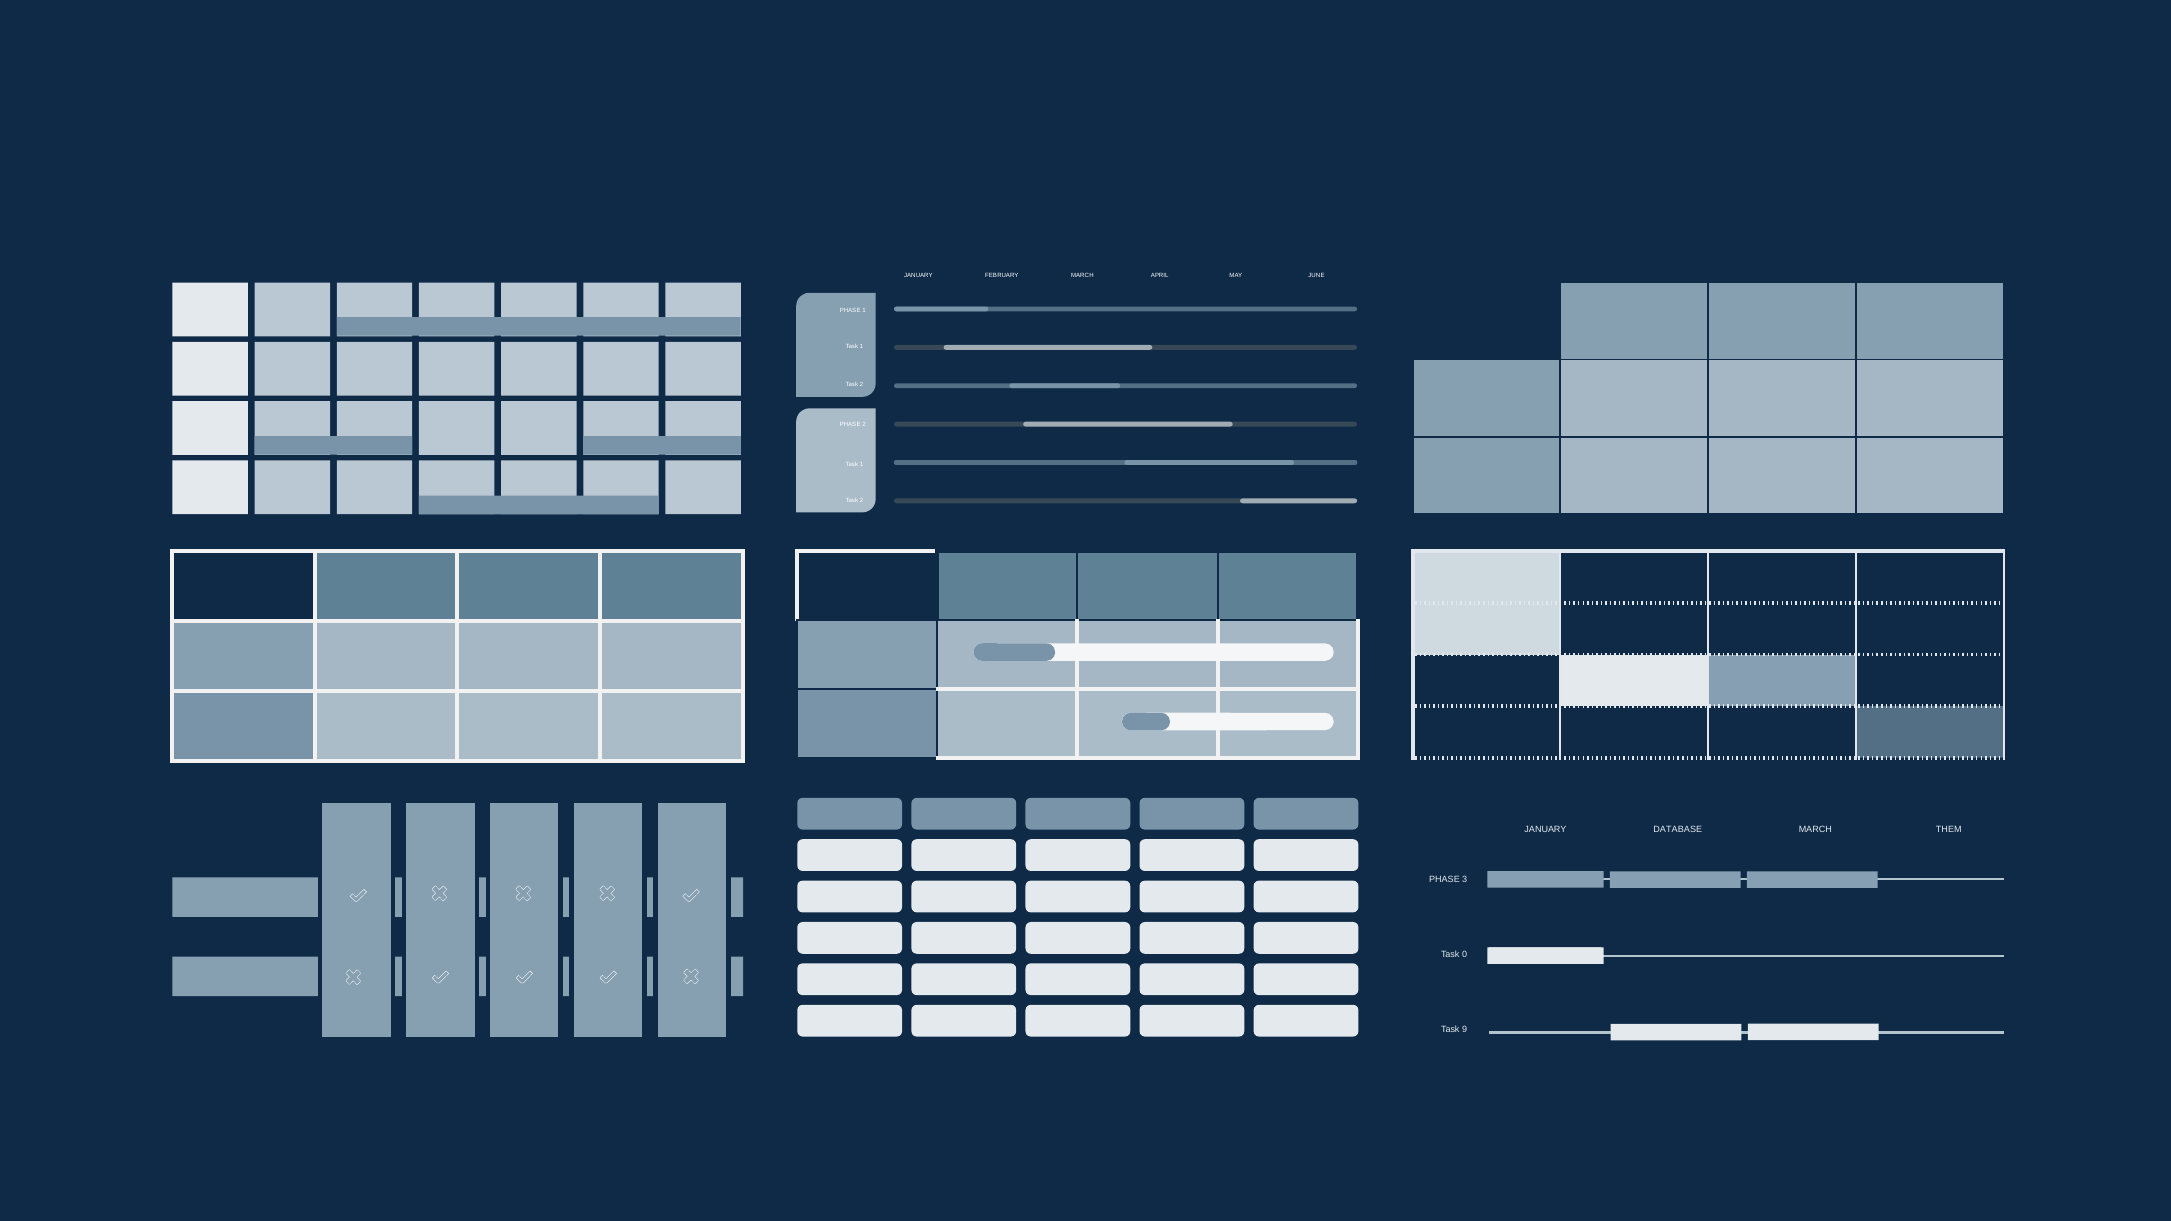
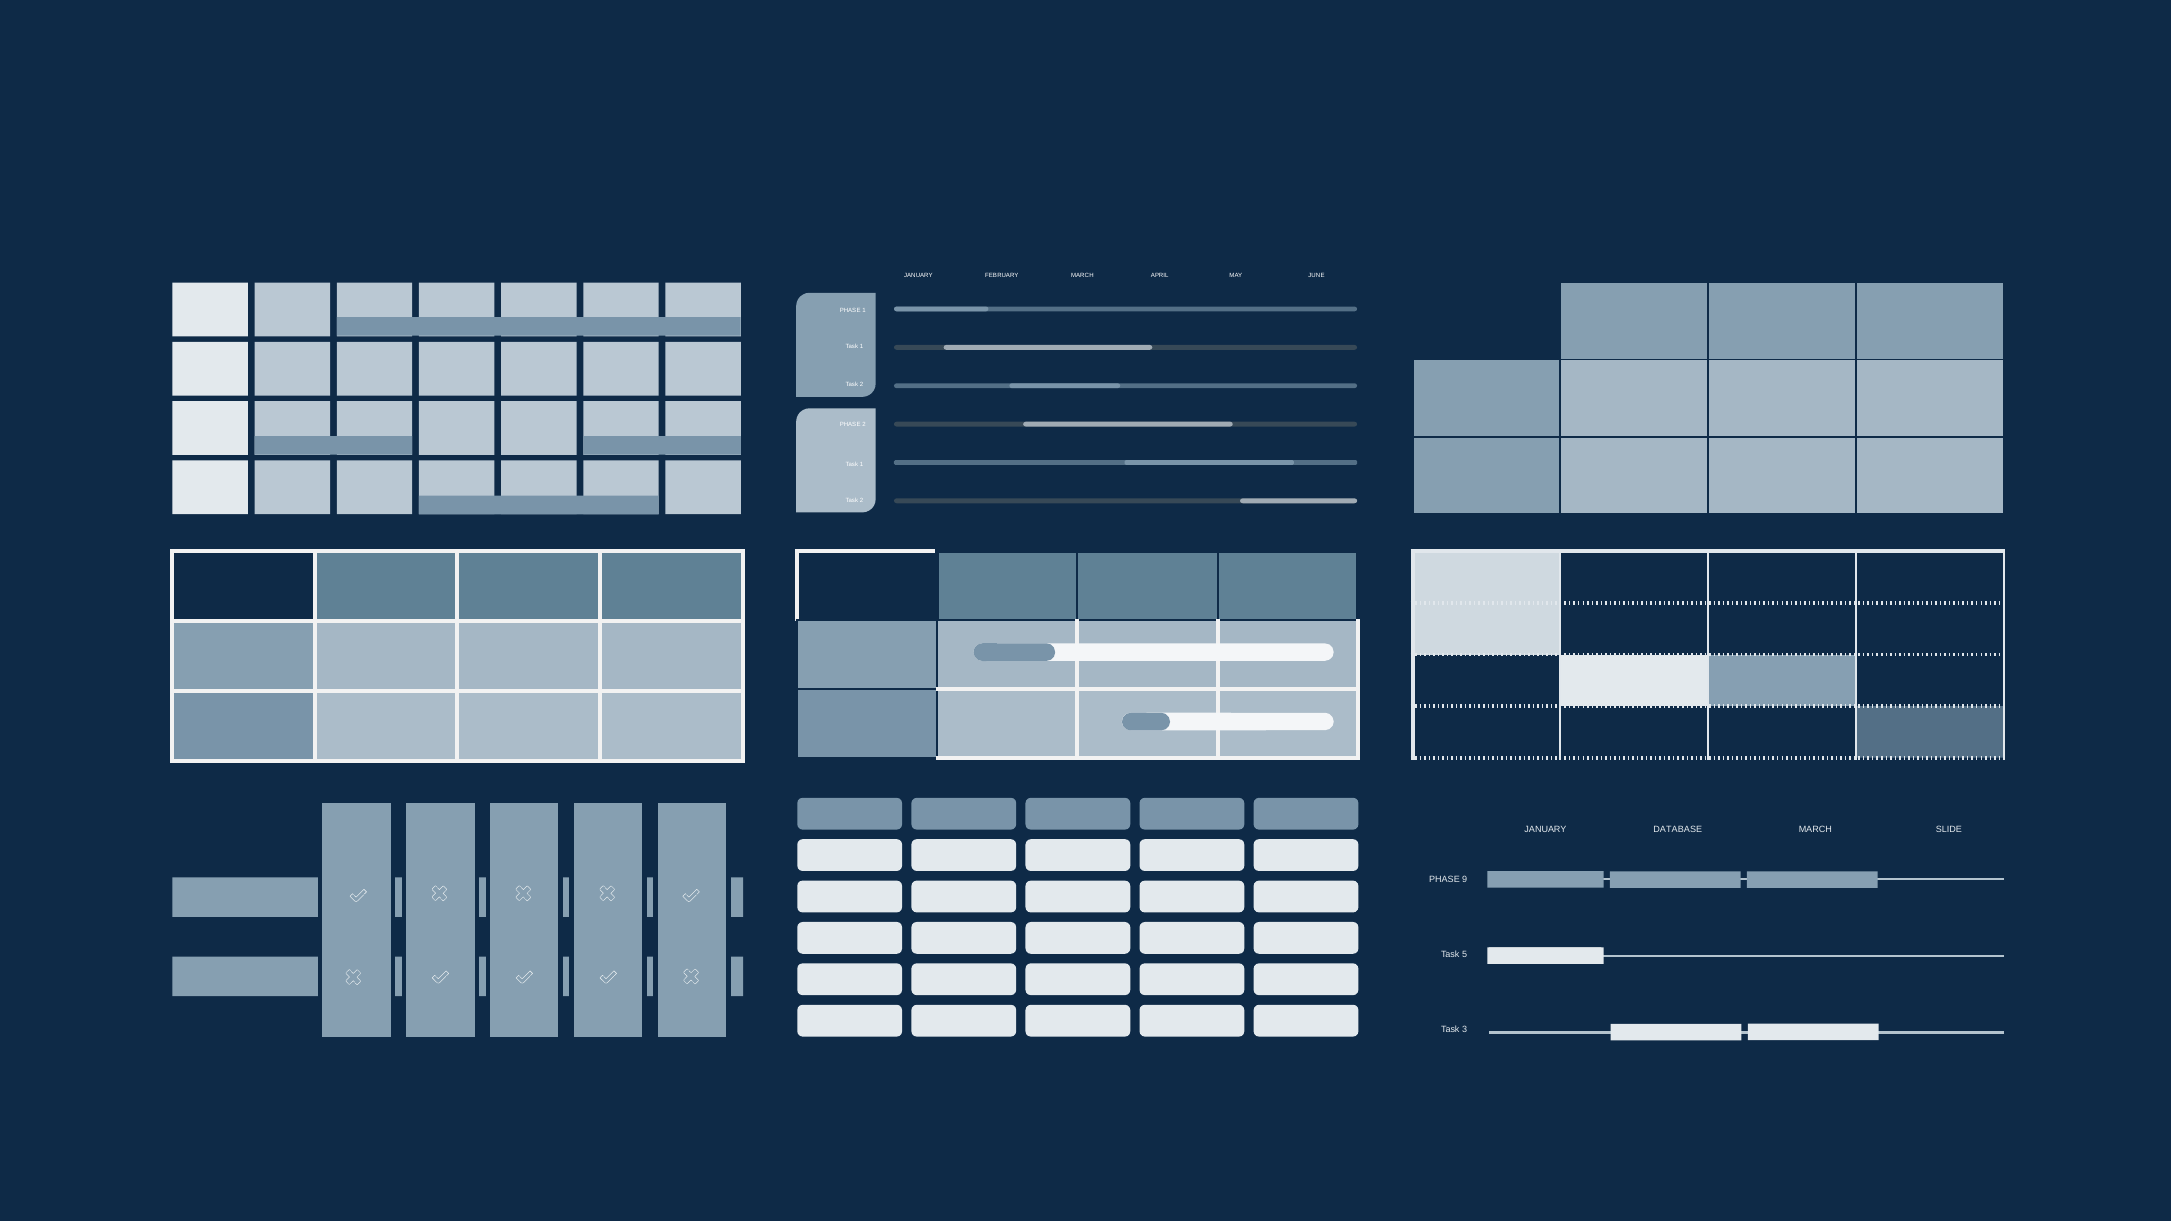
THEM: THEM -> SLIDE (1949, 830)
3: 3 -> 9 (1465, 880)
0: 0 -> 5 (1465, 955)
9: 9 -> 3 (1465, 1030)
